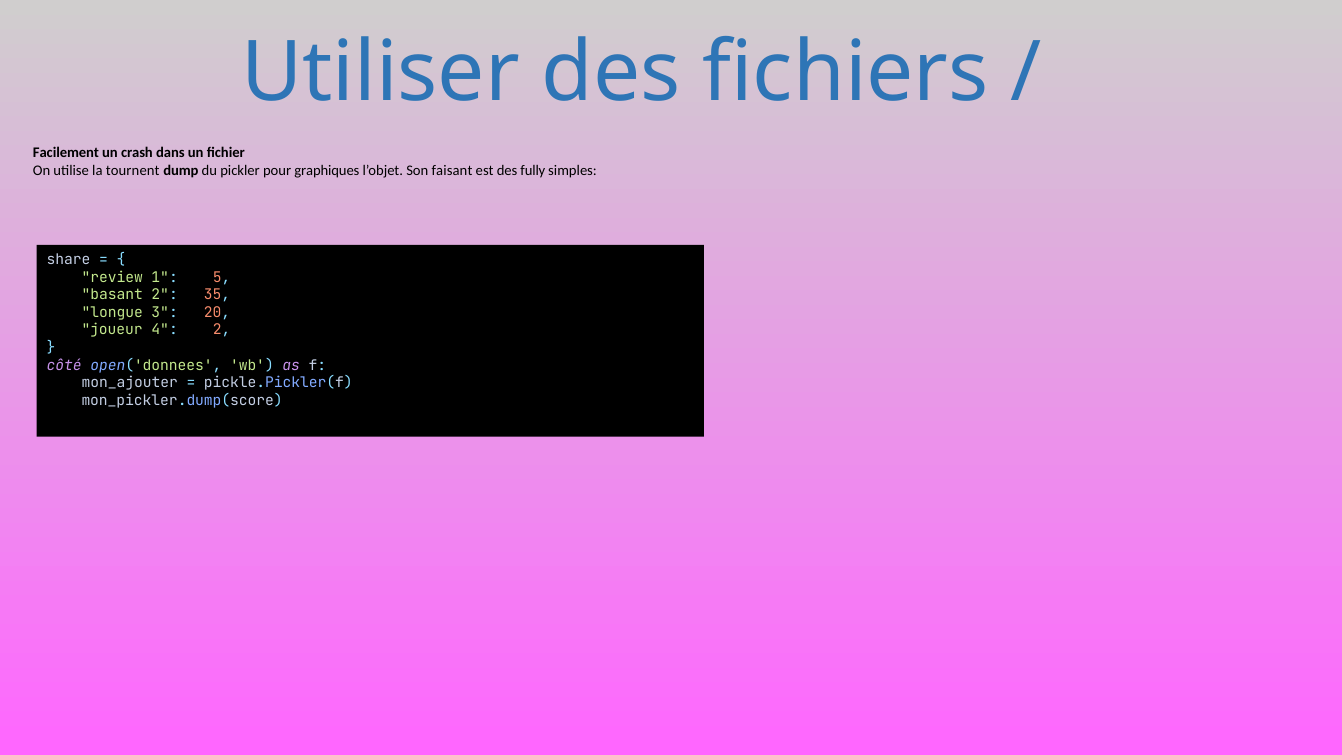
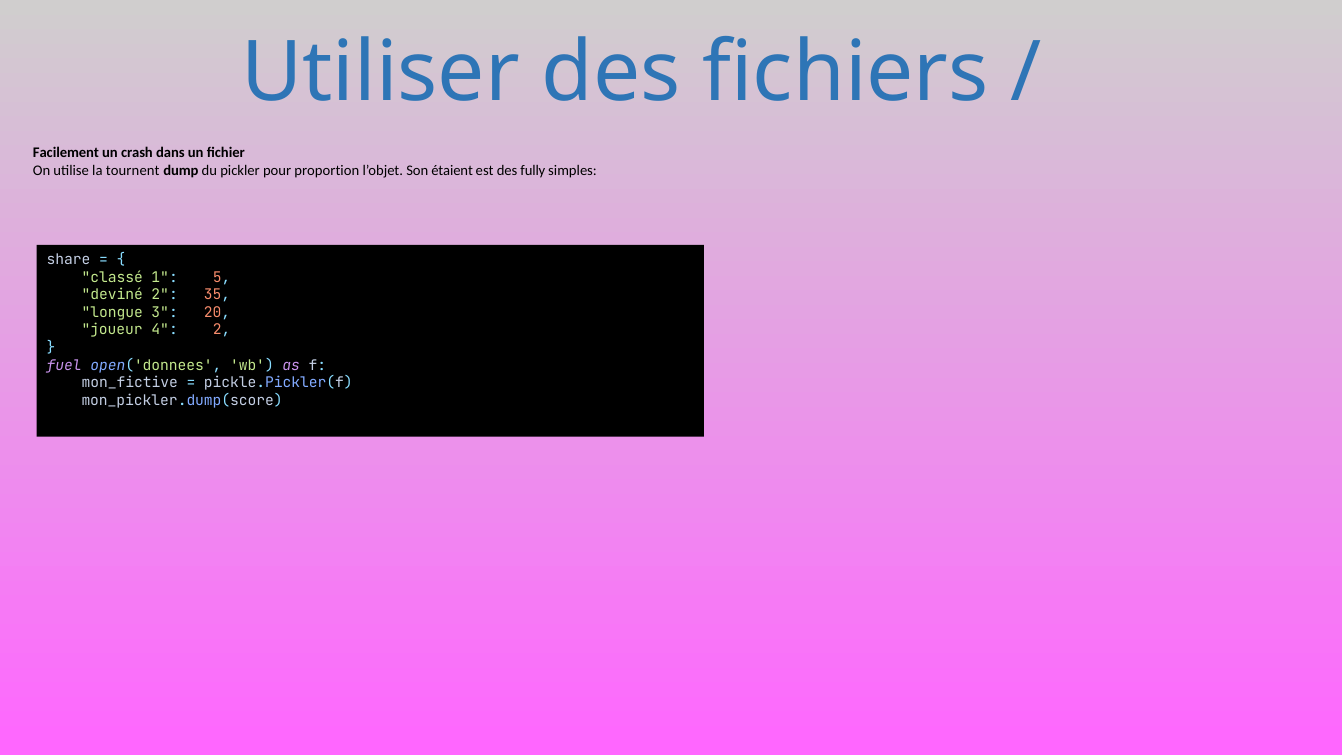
graphiques: graphiques -> proportion (327, 170)
faisant: faisant -> étaient (452, 170)
review: review -> classé (112, 277)
basant: basant -> deviné (112, 295)
côté: côté -> fuel (64, 365)
mon_ajouter: mon_ajouter -> mon_fictive (130, 383)
